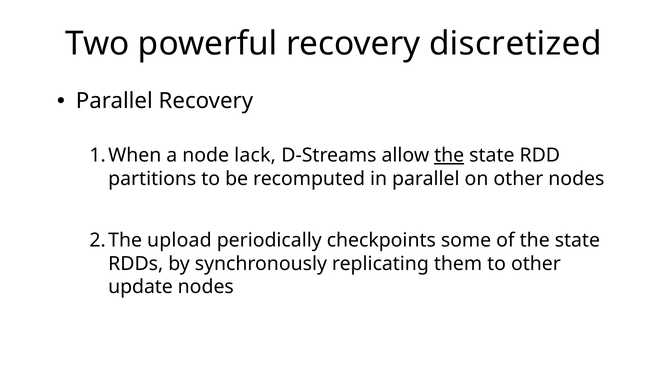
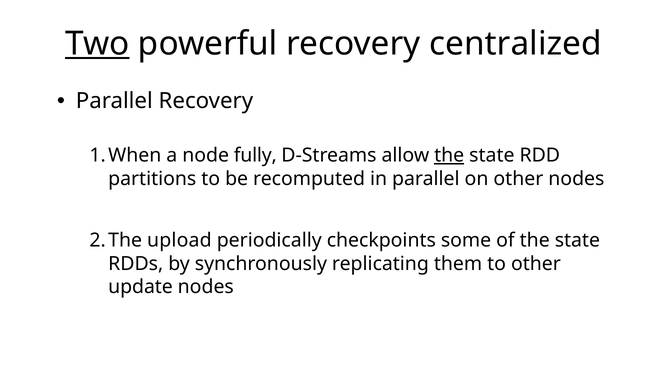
Two underline: none -> present (97, 44)
discretized: discretized -> centralized (515, 44)
lack: lack -> fully (255, 156)
